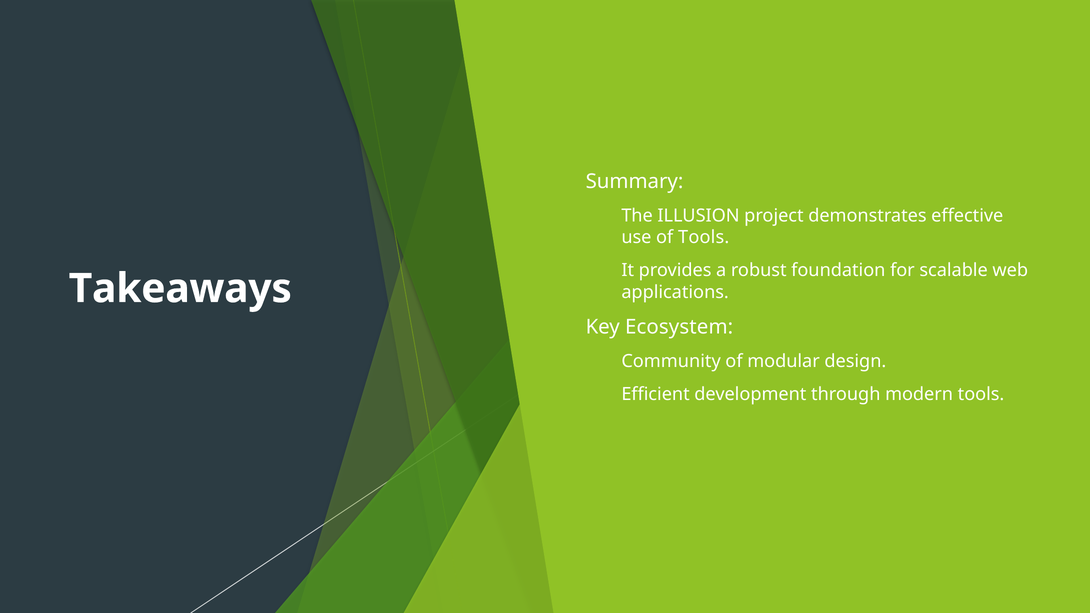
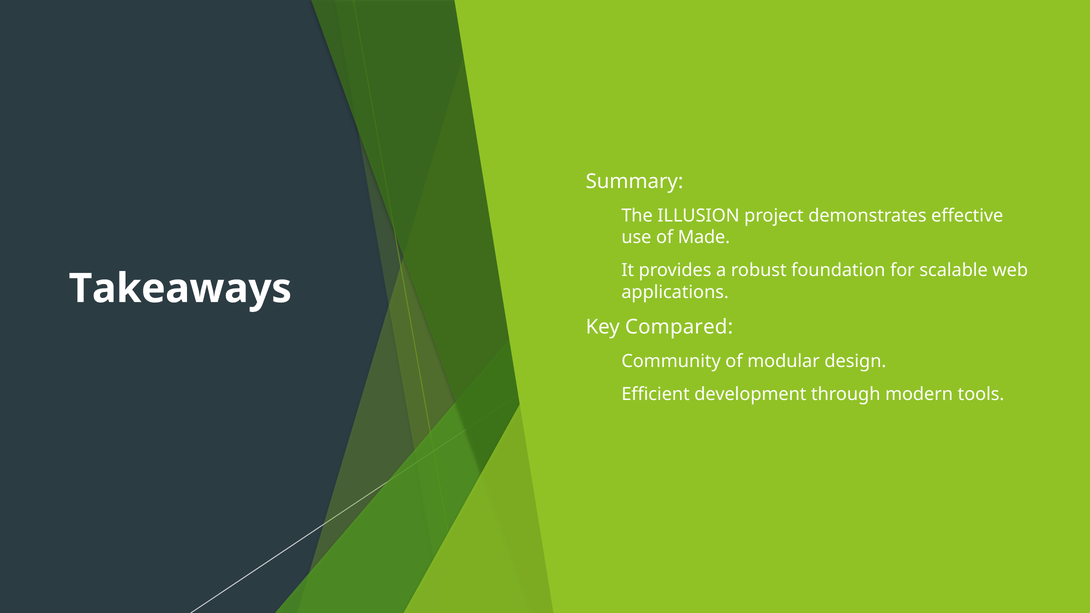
of Tools: Tools -> Made (704, 237)
Ecosystem: Ecosystem -> Compared (679, 327)
